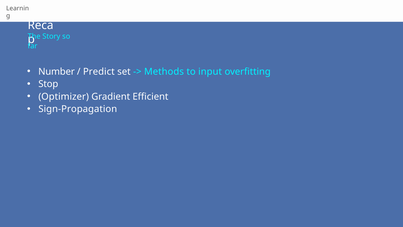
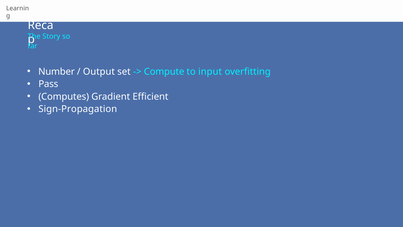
Predict: Predict -> Output (99, 72)
Methods: Methods -> Compute (164, 72)
Stop: Stop -> Pass (48, 84)
Optimizer: Optimizer -> Computes (64, 97)
